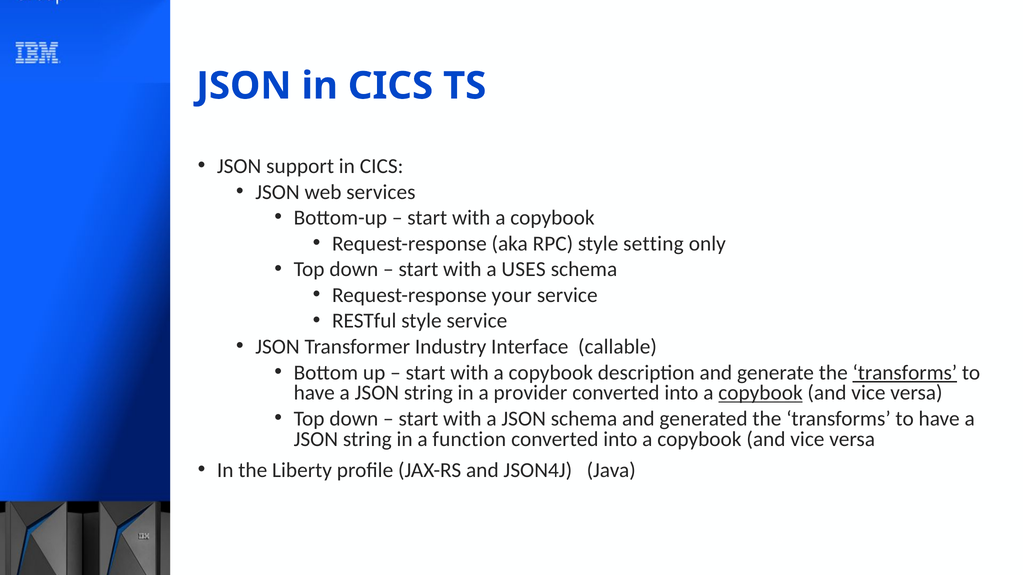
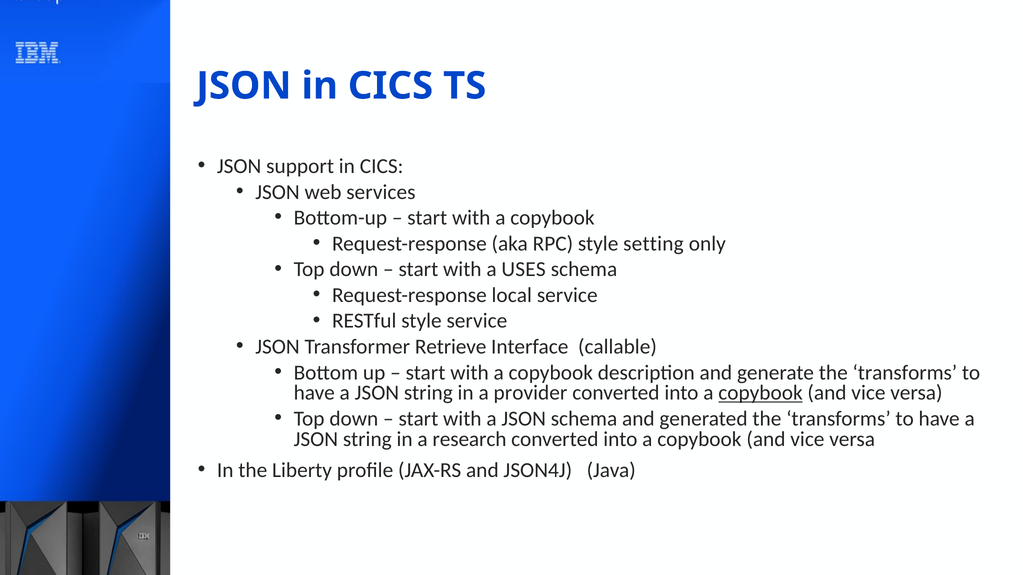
your: your -> local (512, 295)
Industry: Industry -> Retrieve (451, 347)
transforms underline: present -> none (905, 373)
function: function -> research (469, 440)
